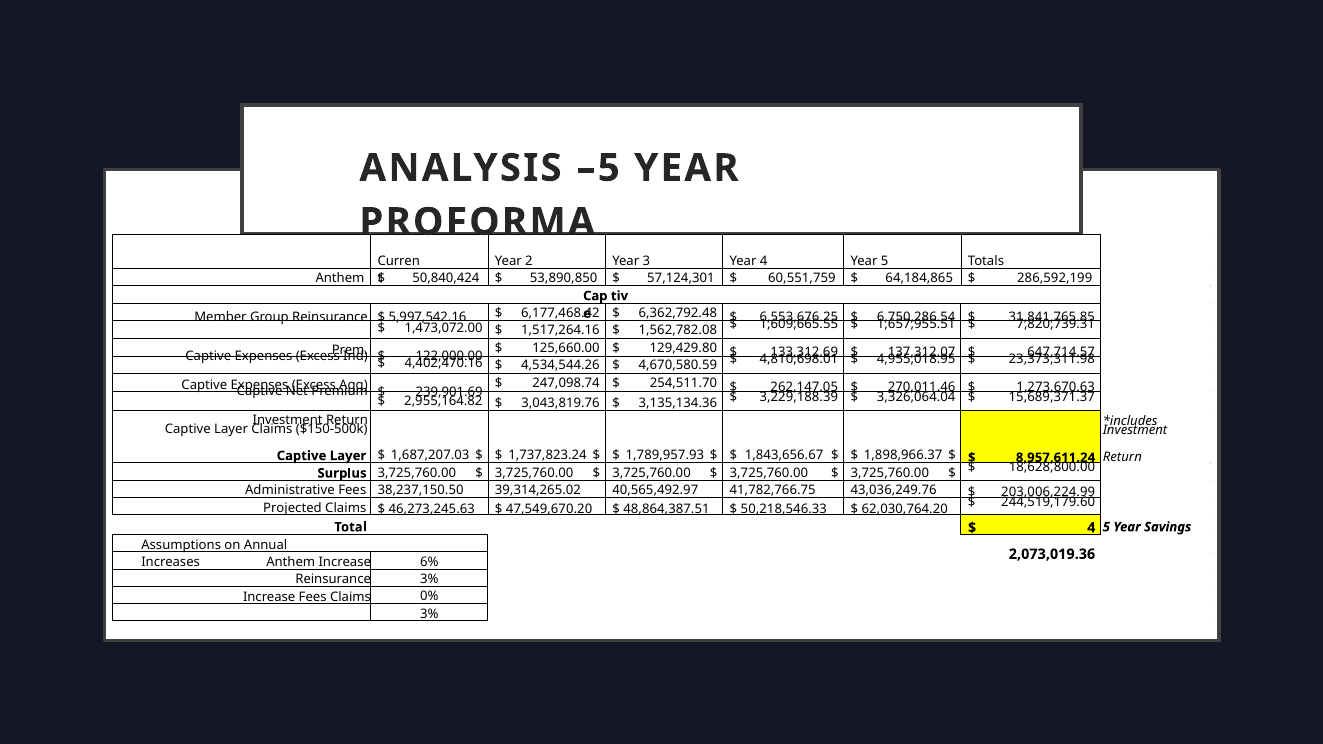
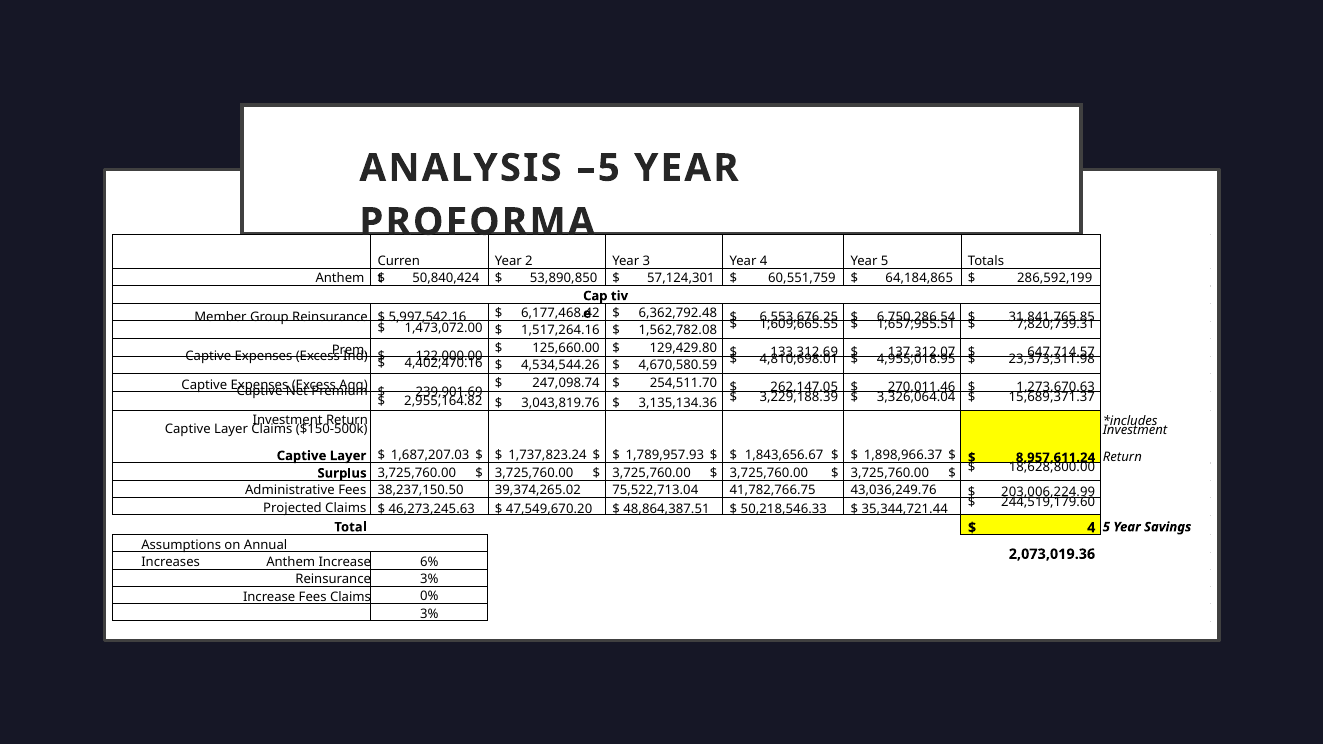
39,314,265.02: 39,314,265.02 -> 39,374,265.02 (538, 490)
40,565,492.97: 40,565,492.97 -> 75,522,713.04 (655, 490)
62,030,764.20: 62,030,764.20 -> 35,344,721.44 (905, 509)
